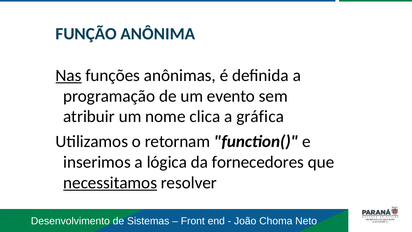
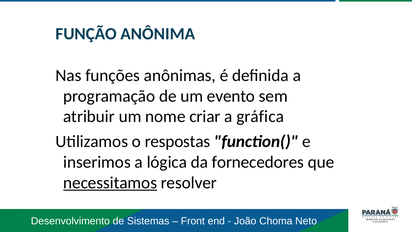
Nas underline: present -> none (69, 75)
clica: clica -> criar (205, 117)
retornam: retornam -> respostas (177, 141)
